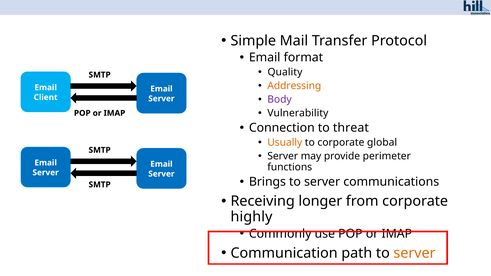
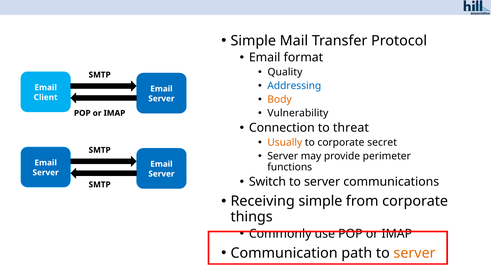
Addressing colour: orange -> blue (294, 86)
Body colour: purple -> orange (280, 100)
global: global -> secret (382, 143)
Brings: Brings -> Switch (267, 182)
Receiving longer: longer -> simple (320, 201)
highly: highly -> things (252, 217)
